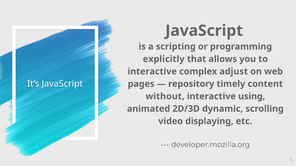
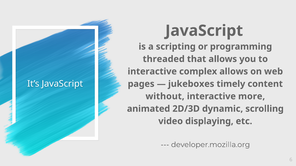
explicitly: explicitly -> threaded (164, 59)
complex adjust: adjust -> allows (234, 72)
repository: repository -> jukeboxes (191, 84)
using: using -> more (252, 97)
